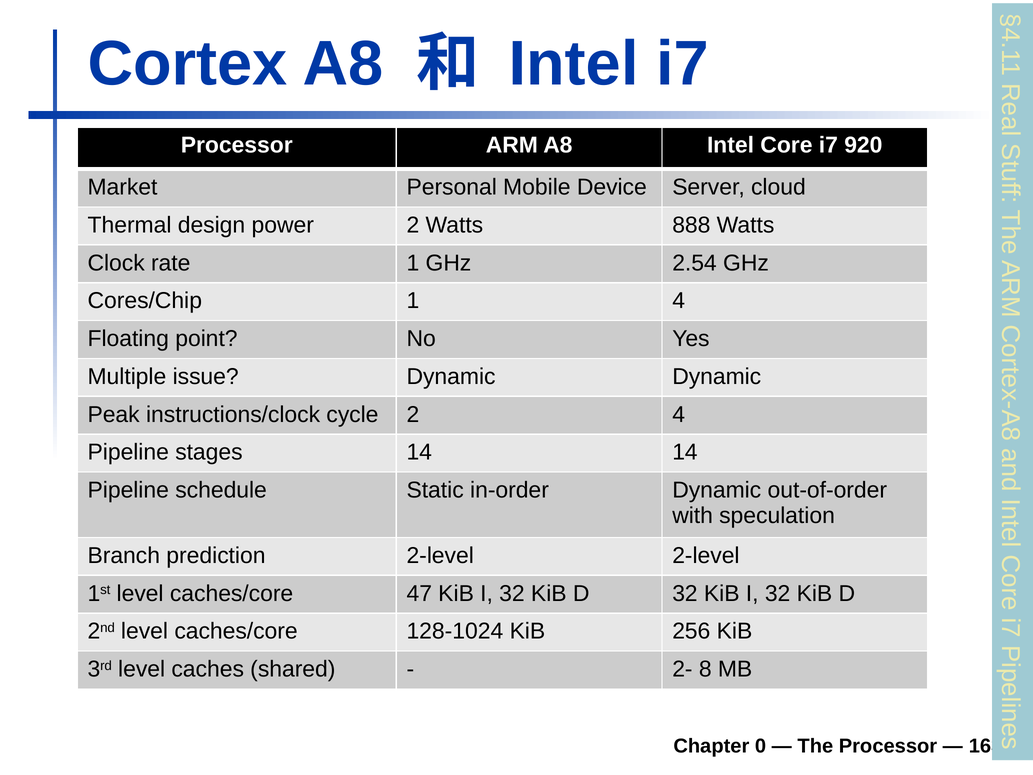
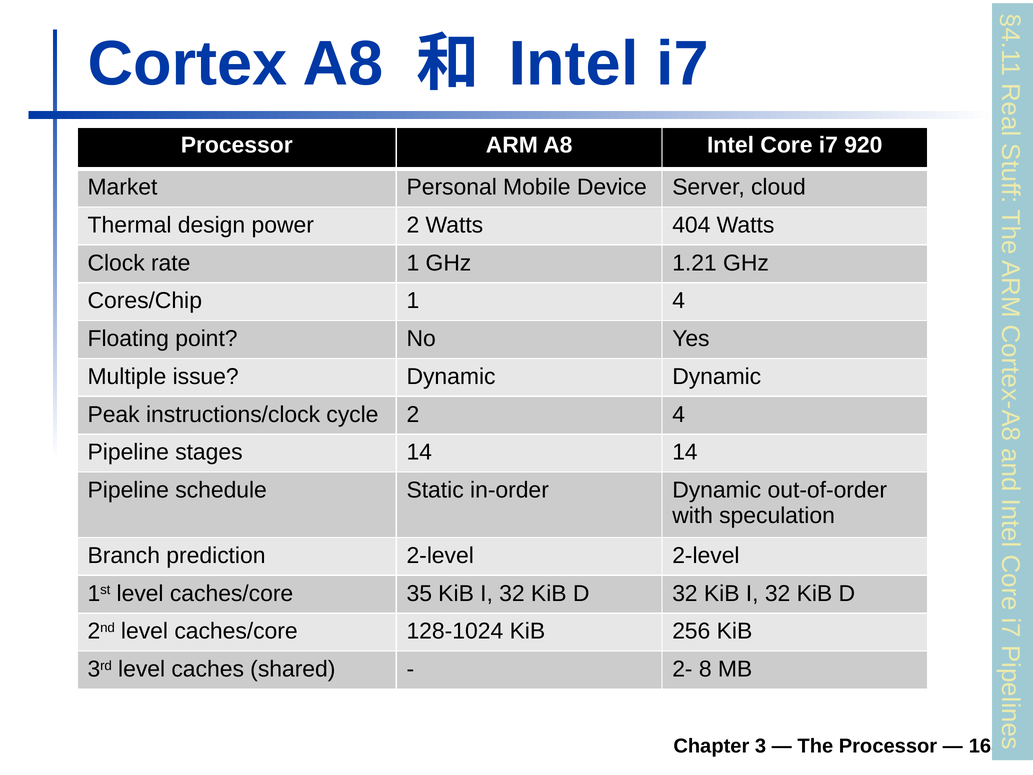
888: 888 -> 404 (691, 225)
2.54: 2.54 -> 1.21 (695, 263)
47: 47 -> 35 (419, 593)
0: 0 -> 3 (761, 746)
